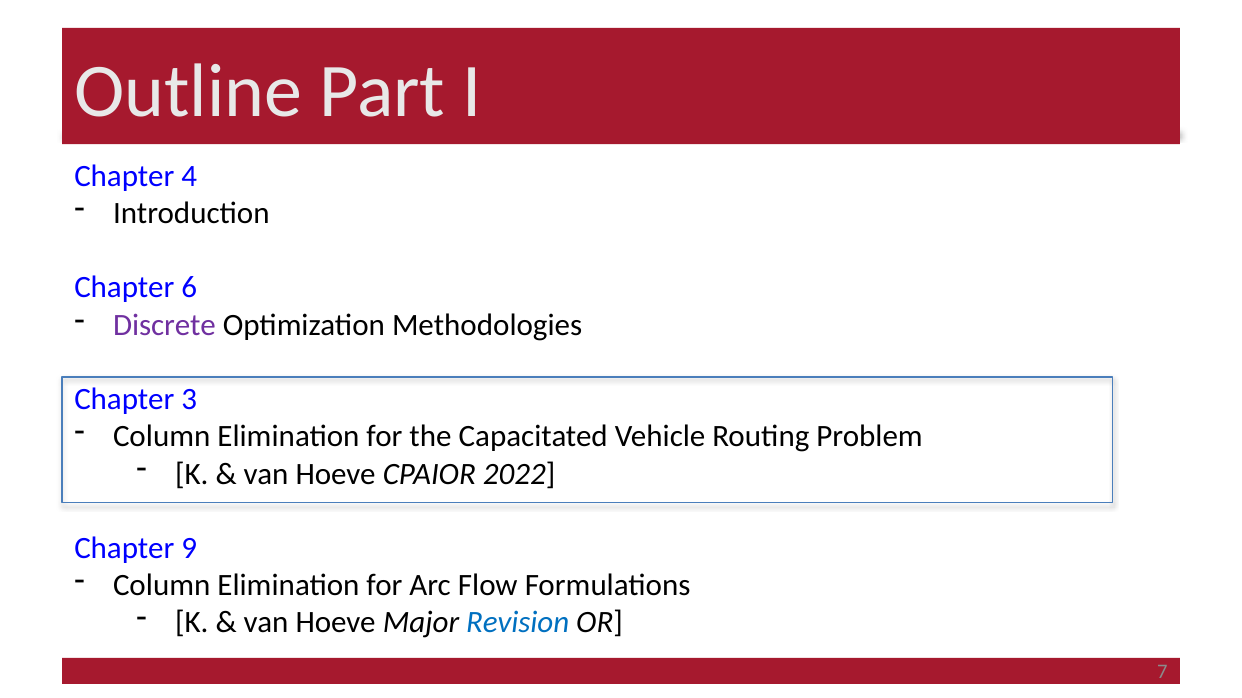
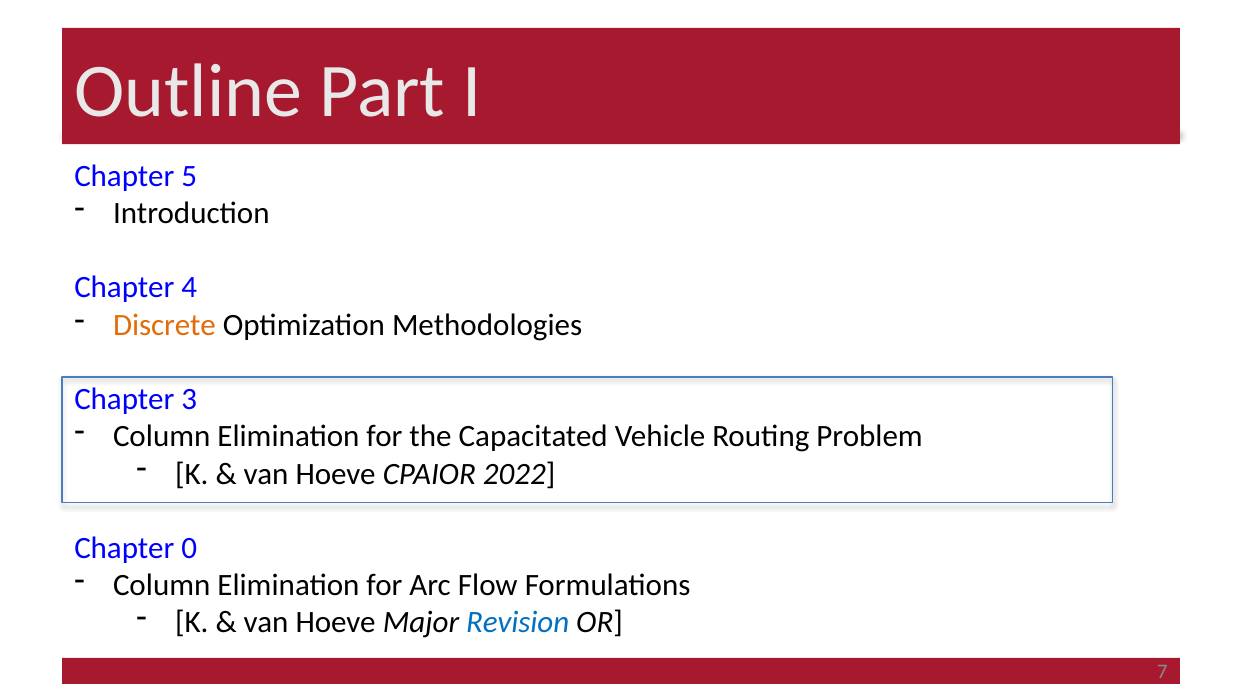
4: 4 -> 5 (189, 176)
6: 6 -> 4 (189, 288)
Discrete colour: purple -> orange (164, 325)
9: 9 -> 0 (189, 549)
